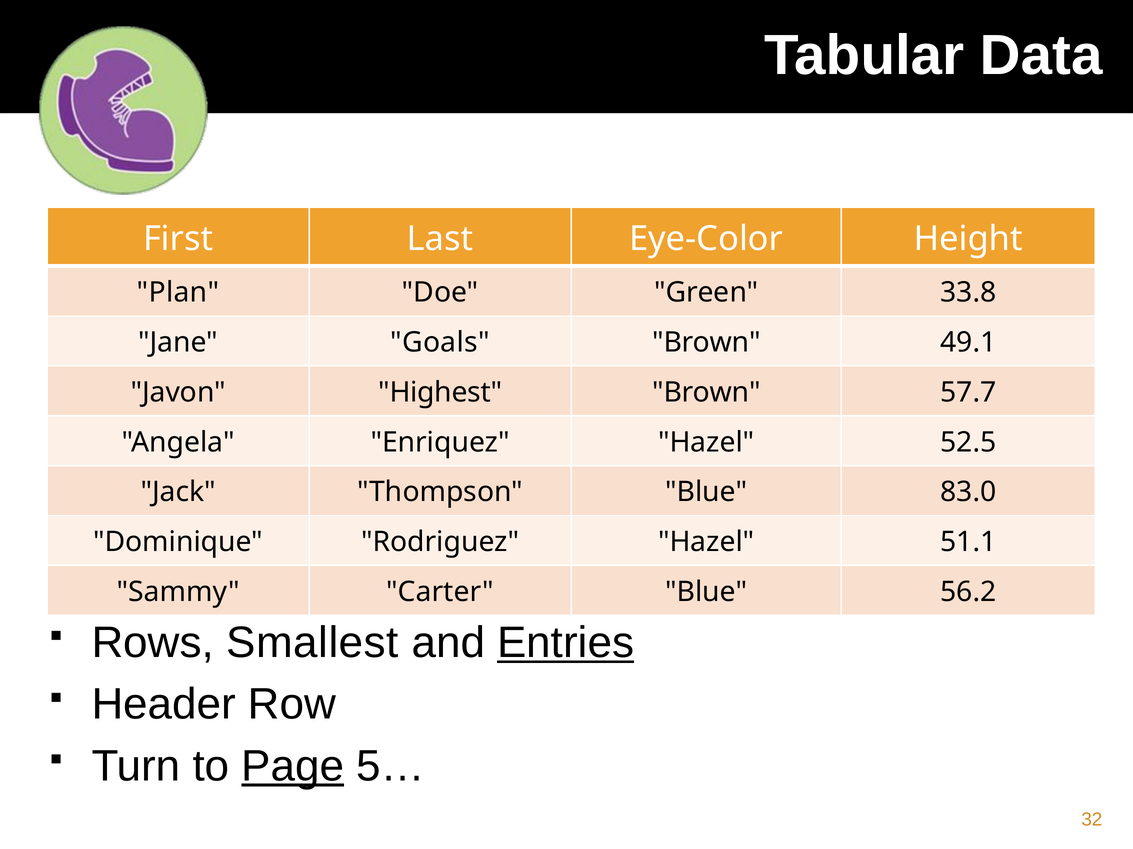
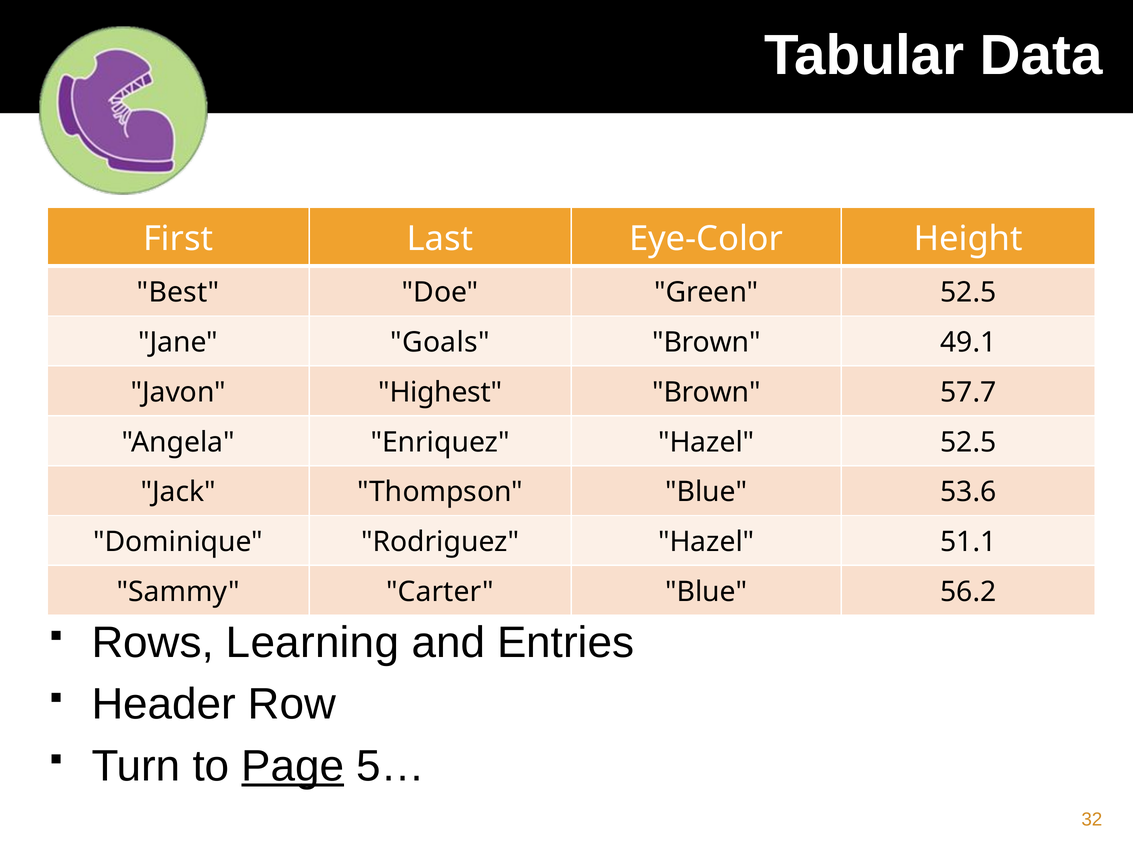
Plan: Plan -> Best (178, 293)
Green 33.8: 33.8 -> 52.5 (968, 293)
83.0: 83.0 -> 53.6 (968, 493)
Smallest: Smallest -> Learning (313, 643)
Entries underline: present -> none (566, 643)
